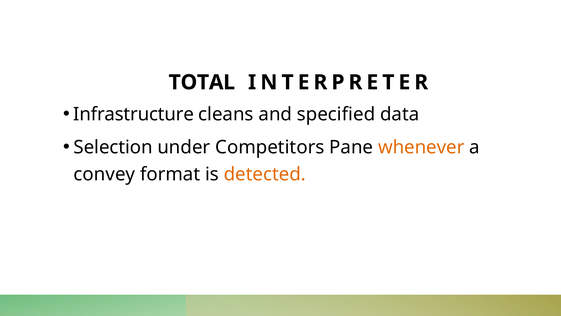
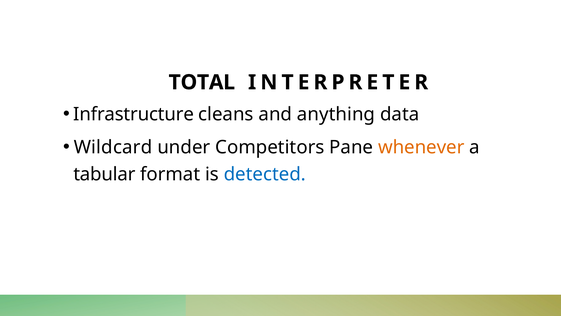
specified: specified -> anything (336, 114)
Selection: Selection -> Wildcard (113, 147)
convey: convey -> tabular (104, 174)
detected colour: orange -> blue (265, 174)
